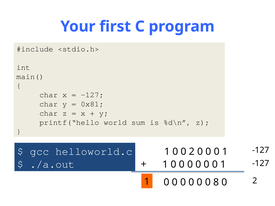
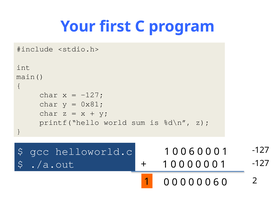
1 0 0 2: 2 -> 6 (192, 152)
0 0 0 8: 8 -> 6 (216, 183)
